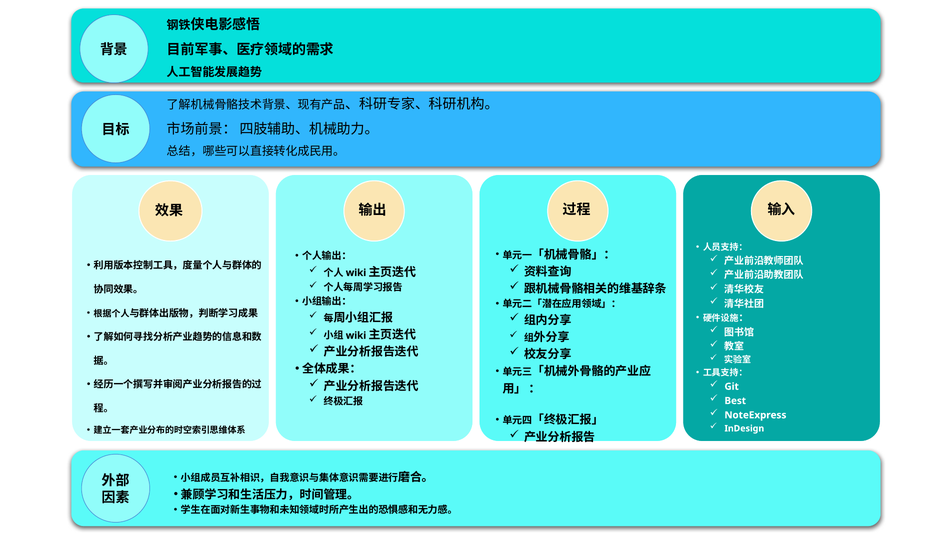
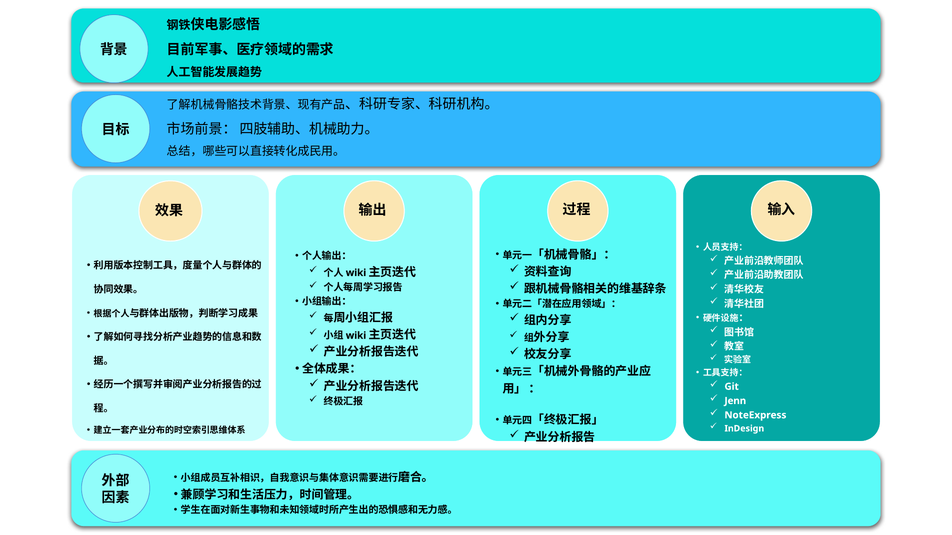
Best: Best -> Jenn (735, 401)
